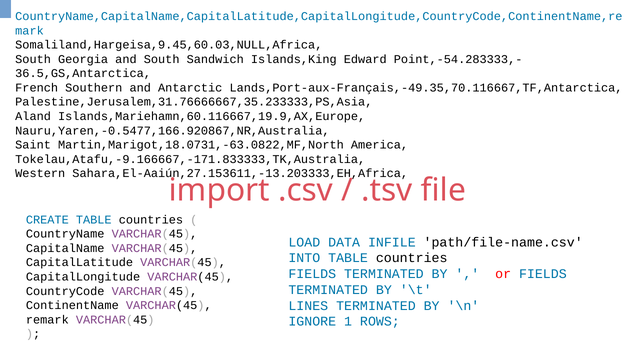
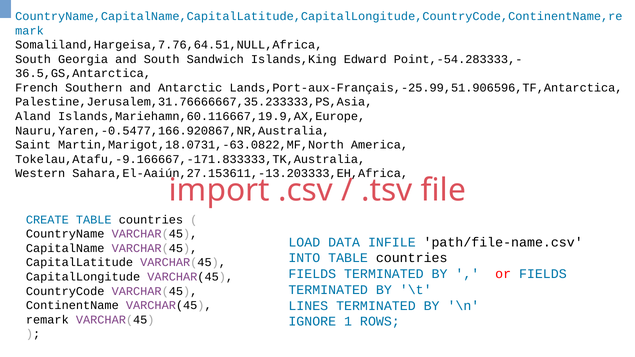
Somaliland,Hargeisa,9.45,60.03,NULL,Africa: Somaliland,Hargeisa,9.45,60.03,NULL,Africa -> Somaliland,Hargeisa,7.76,64.51,NULL,Africa (169, 45)
Lands,Port-aux-Français,-49.35,70.116667,TF,Antarctica: Lands,Port-aux-Français,-49.35,70.116667,TF,Antarctica -> Lands,Port-aux-Français,-25.99,51.906596,TF,Antarctica (426, 88)
